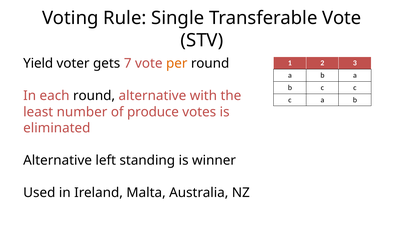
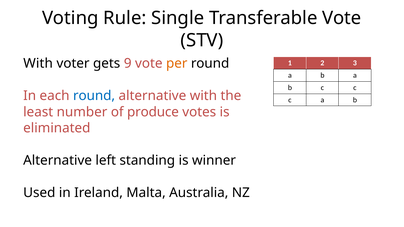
Yield: Yield -> With (38, 64)
7: 7 -> 9 (128, 64)
round colour: black -> blue (94, 96)
